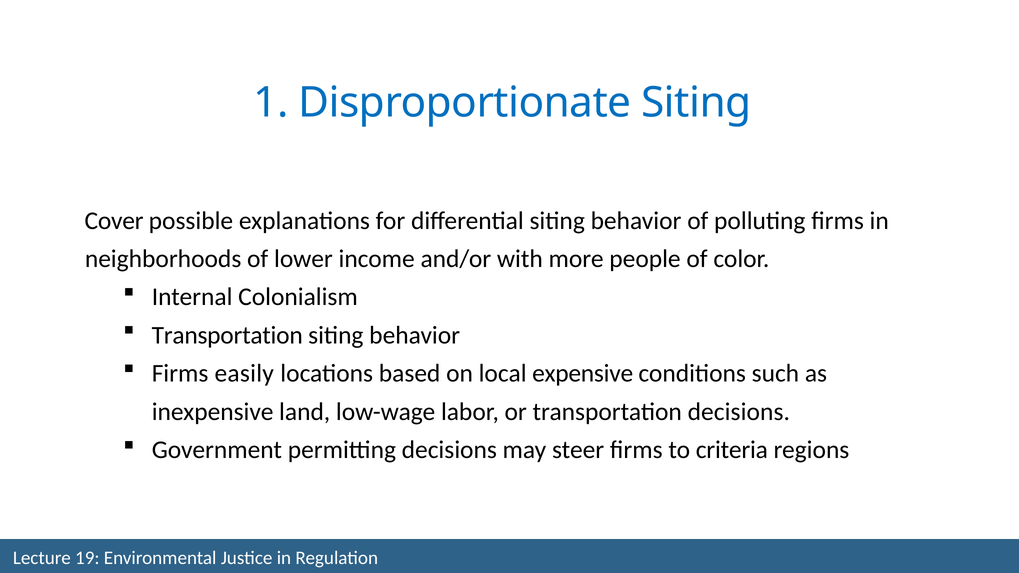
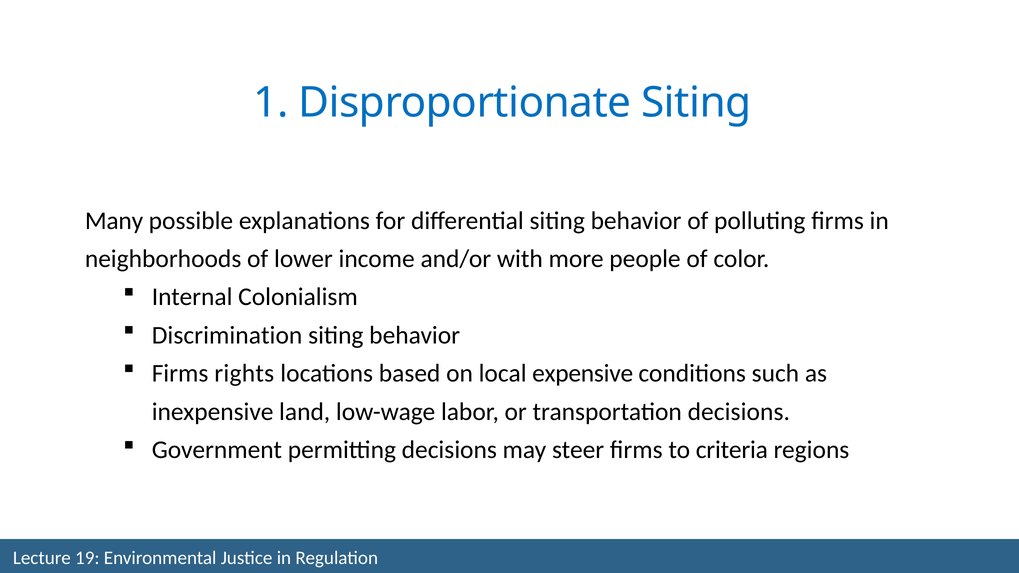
Cover: Cover -> Many (114, 221)
Transportation: Transportation -> Discrimination (227, 335)
easily: easily -> rights (244, 374)
